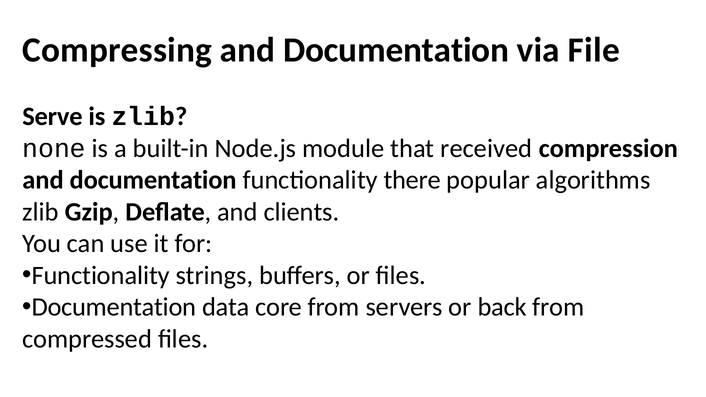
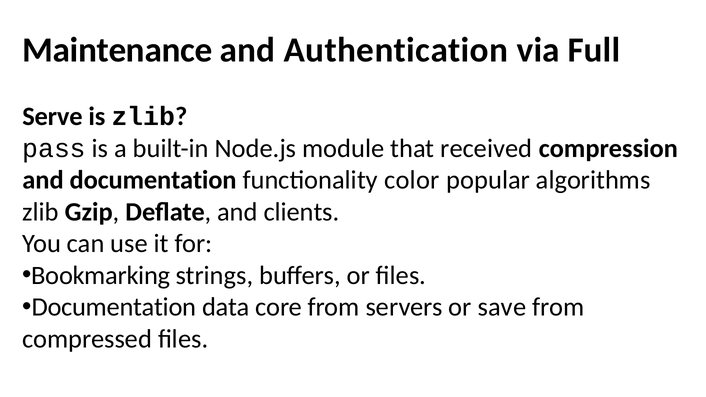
Compressing: Compressing -> Maintenance (117, 50)
Documentation: Documentation -> Authentication (396, 50)
File: File -> Full (594, 50)
none: none -> pass (54, 148)
there: there -> color (412, 180)
Functionality: Functionality -> Bookmarking (101, 276)
back: back -> save (502, 307)
